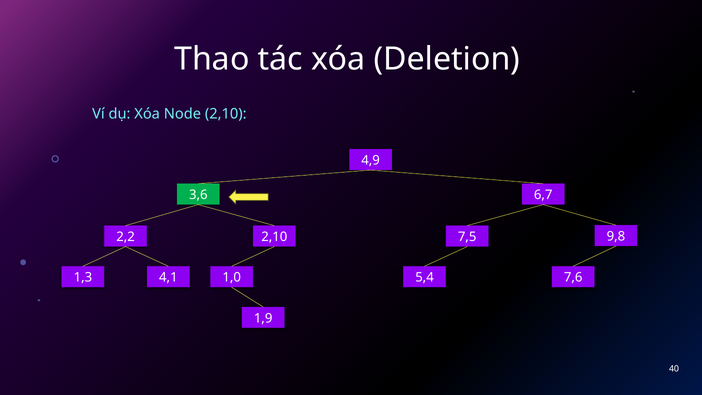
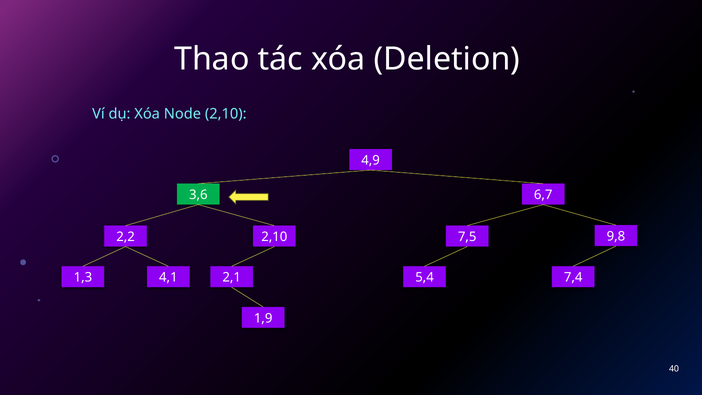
1,0: 1,0 -> 2,1 (232, 278)
7,6: 7,6 -> 7,4 (573, 278)
